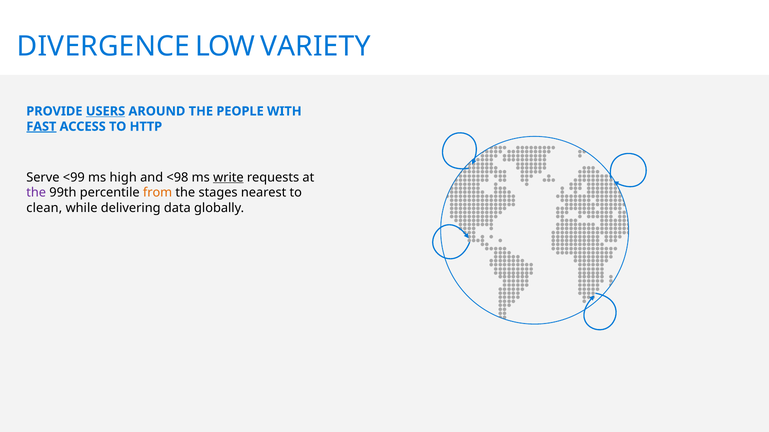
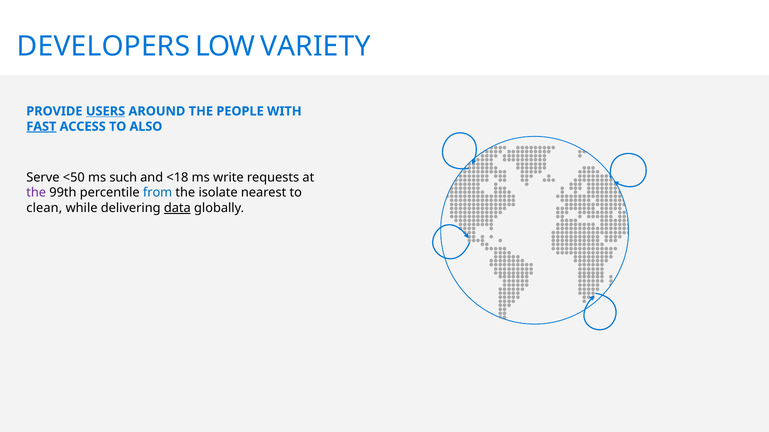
DIVERGENCE: DIVERGENCE -> DEVELOPERS (104, 46)
HTTP: HTTP -> ALSO (146, 127)
<99: <99 -> <50 (74, 178)
high: high -> such (123, 178)
<98: <98 -> <18 (177, 178)
write underline: present -> none (228, 178)
from colour: orange -> blue (158, 193)
stages: stages -> isolate (218, 193)
data underline: none -> present (177, 208)
